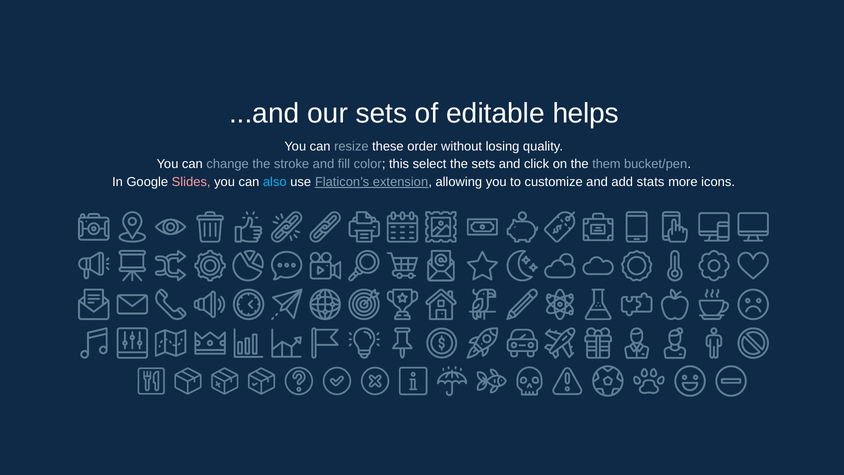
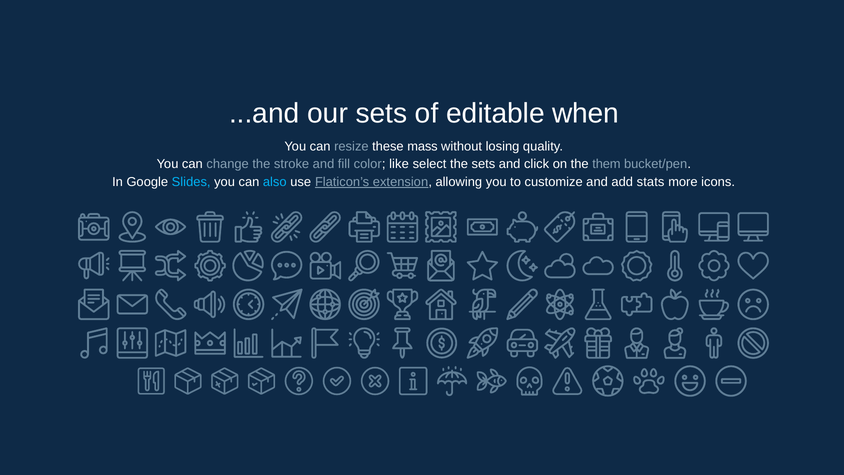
helps: helps -> when (586, 113)
order: order -> mass (422, 146)
this: this -> like (399, 164)
Slides colour: pink -> light blue (191, 182)
